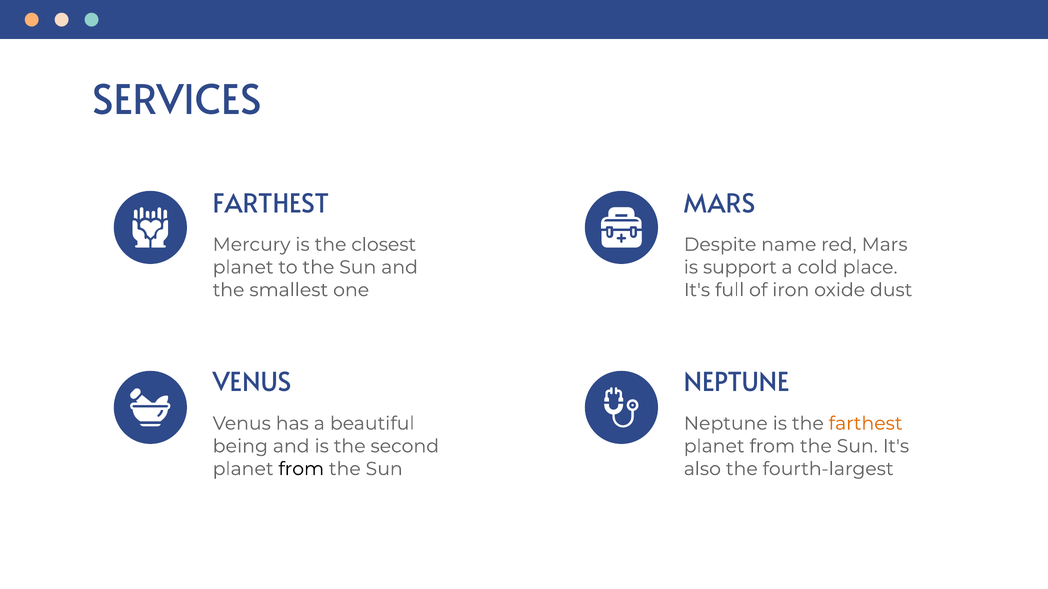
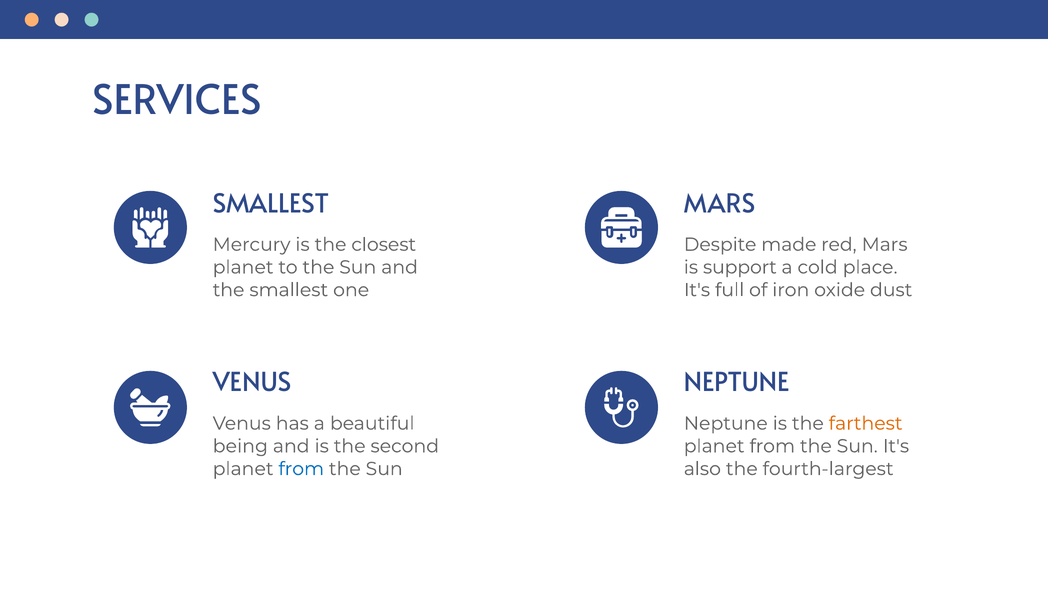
FARTHEST: FARTHEST -> SMALLEST (271, 204)
name: name -> made (789, 245)
from colour: black -> blue (301, 469)
